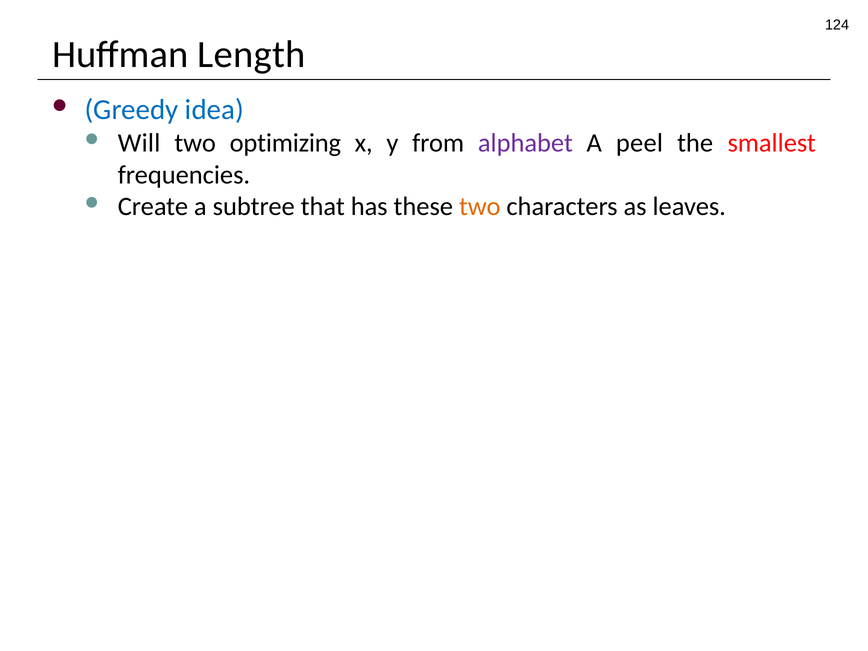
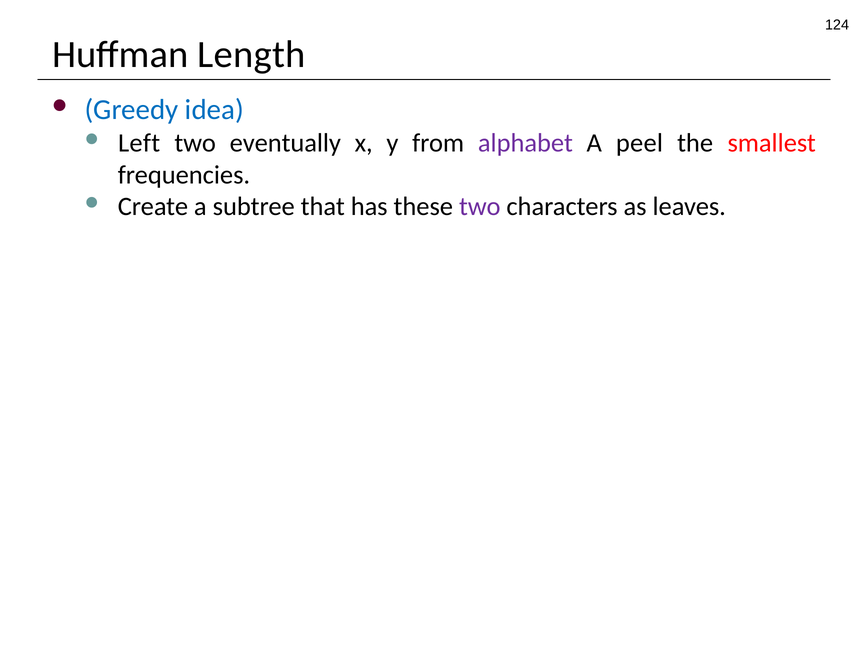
Will: Will -> Left (139, 143)
optimizing: optimizing -> eventually (285, 143)
two colour: orange -> purple (480, 207)
